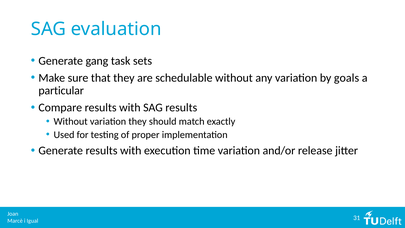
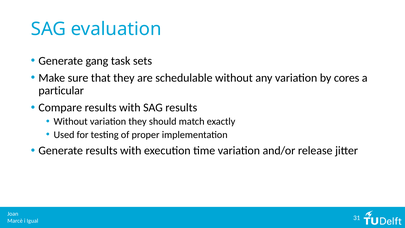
goals: goals -> cores (347, 78)
